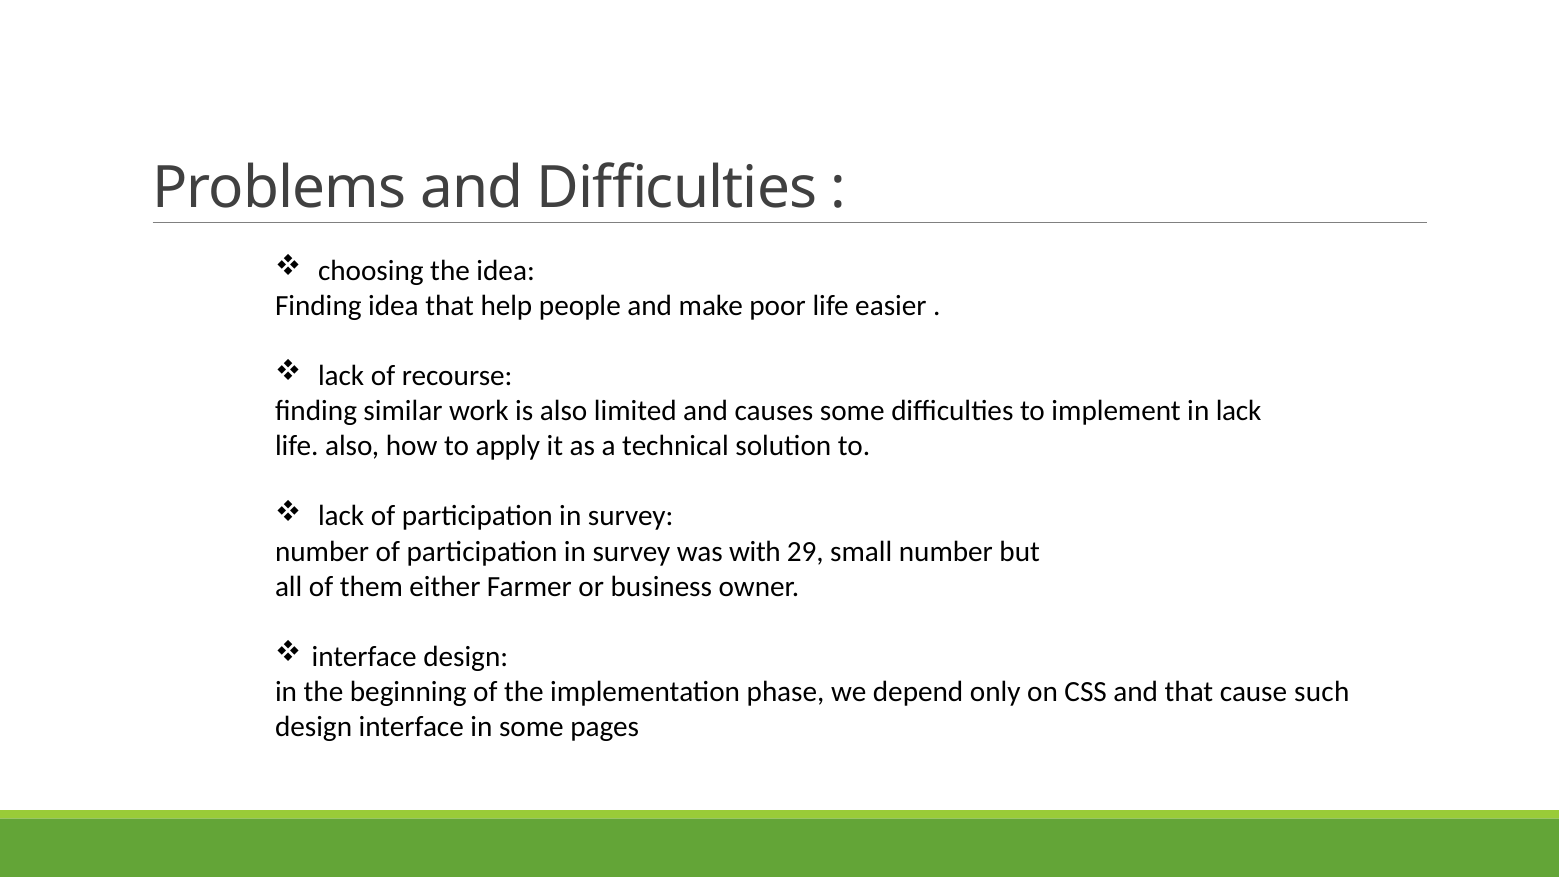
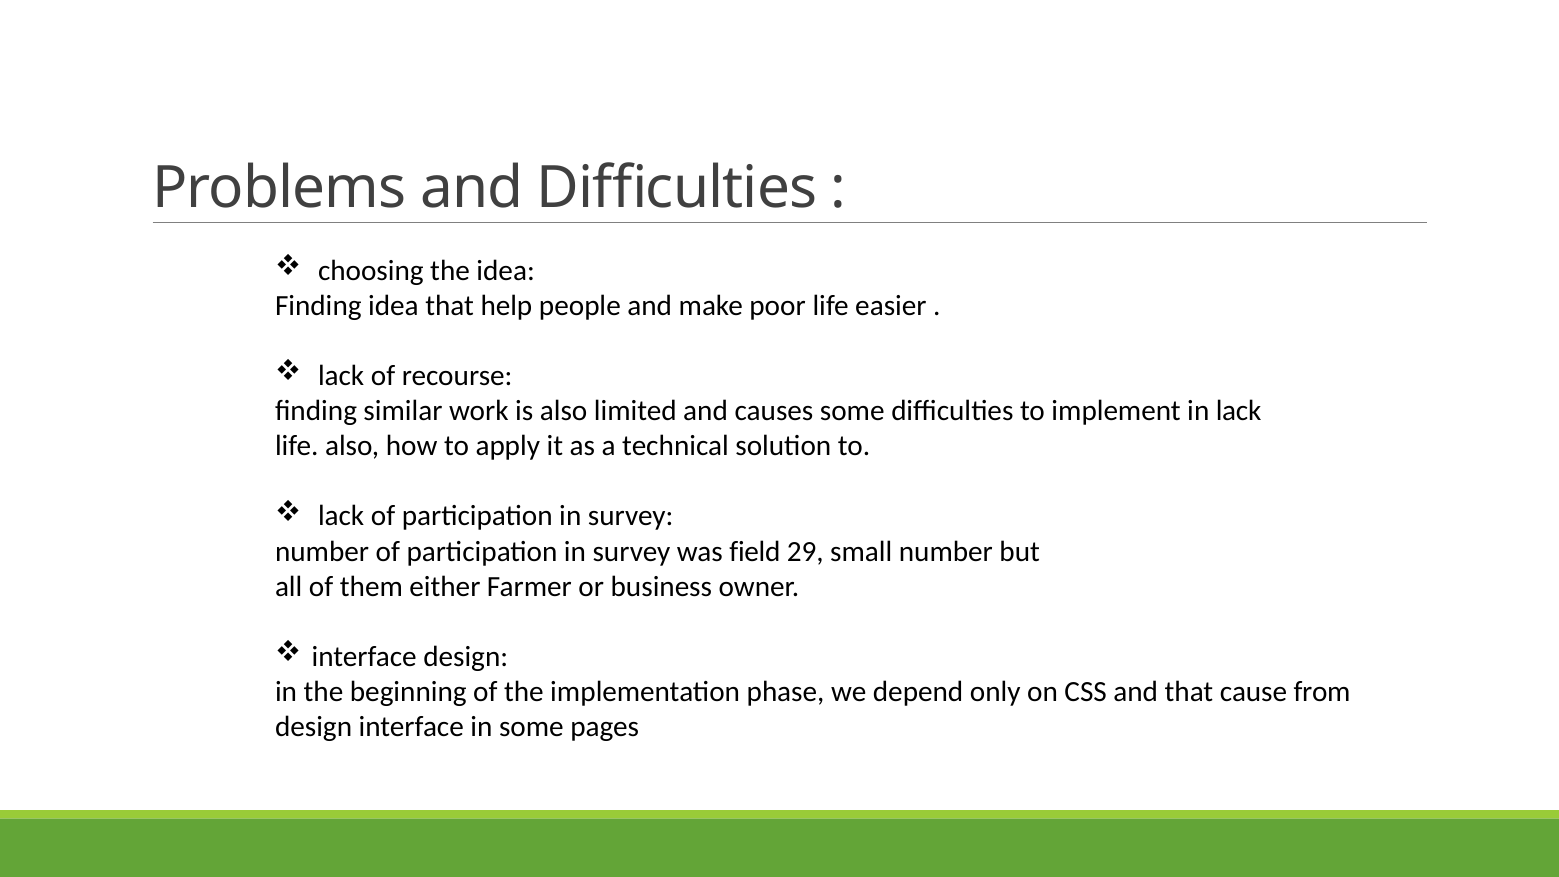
with: with -> field (755, 551)
such: such -> from (1322, 692)
